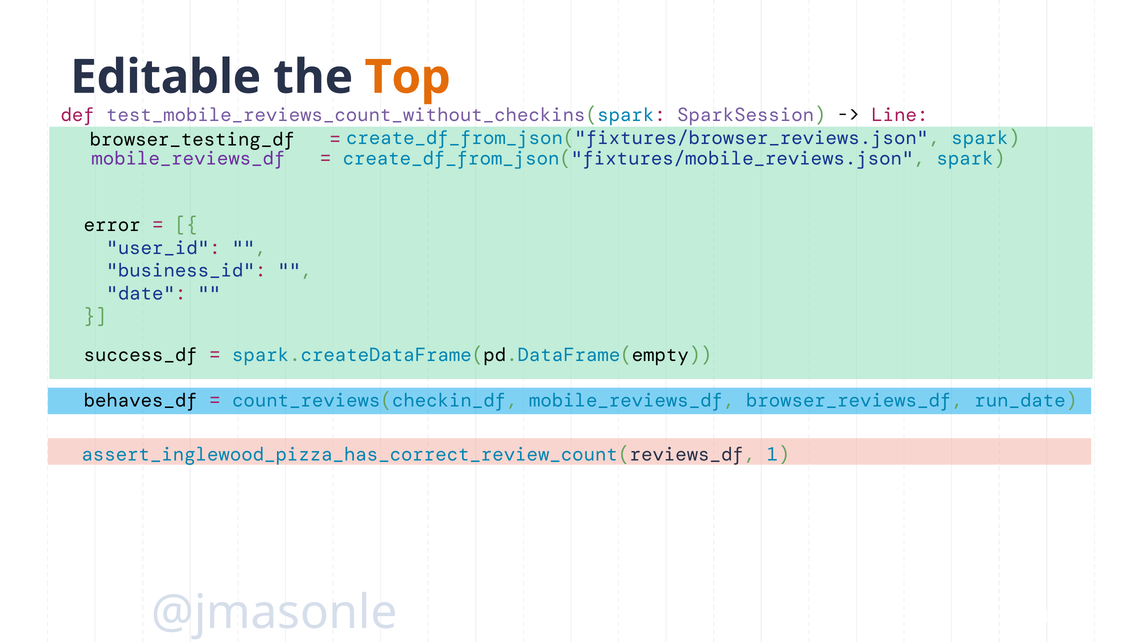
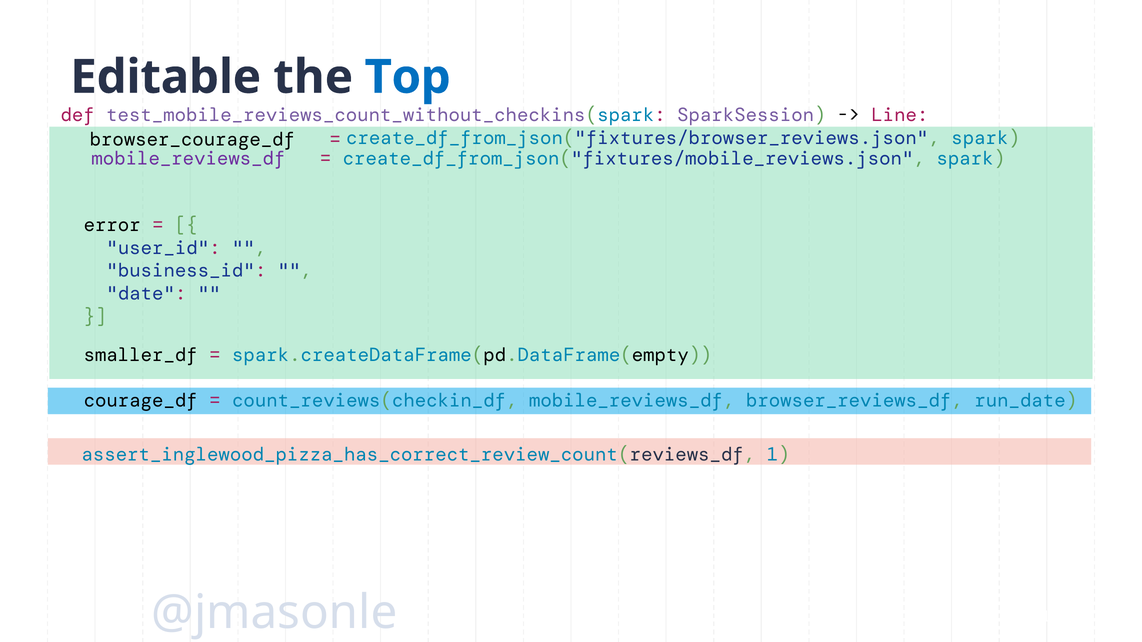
Top colour: orange -> blue (408, 77)
browser_testing_df: browser_testing_df -> browser_courage_df (192, 139)
success_df: success_df -> smaller_df (141, 355)
behaves_df: behaves_df -> courage_df (141, 401)
